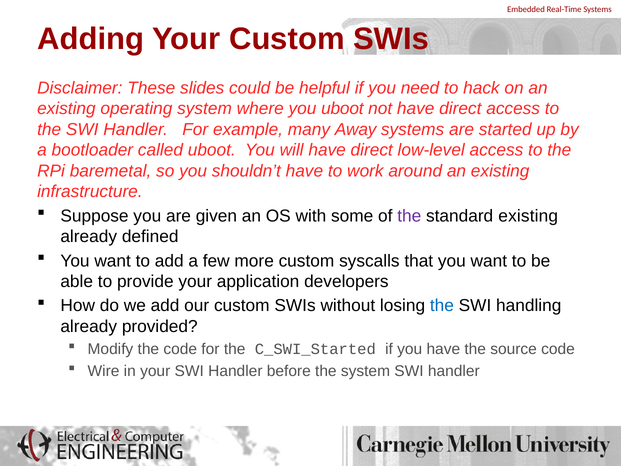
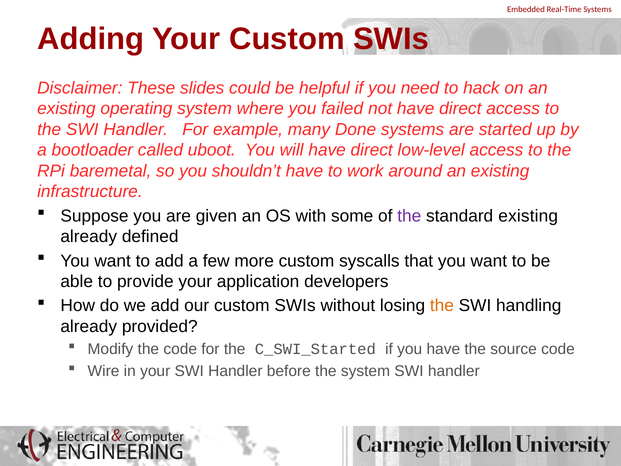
you uboot: uboot -> failed (342, 109)
Away: Away -> Done (356, 129)
the colour: blue -> orange (442, 306)
